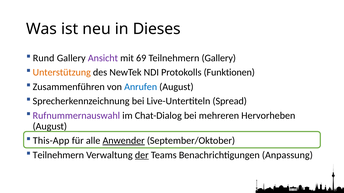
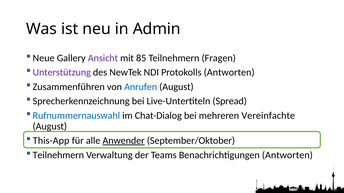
Dieses: Dieses -> Admin (157, 29)
Rund: Rund -> Neue (44, 58)
69: 69 -> 85 (141, 58)
Teilnehmern Gallery: Gallery -> Fragen (219, 58)
Unterstützung colour: orange -> purple (62, 73)
Protokolls Funktionen: Funktionen -> Antworten (229, 73)
Rufnummernauswahl colour: purple -> blue (76, 116)
Hervorheben: Hervorheben -> Vereinfachte (268, 116)
der underline: present -> none (142, 155)
Benachrichtigungen Anpassung: Anpassung -> Antworten (287, 155)
